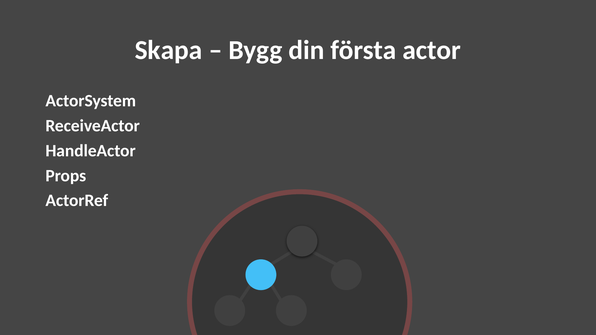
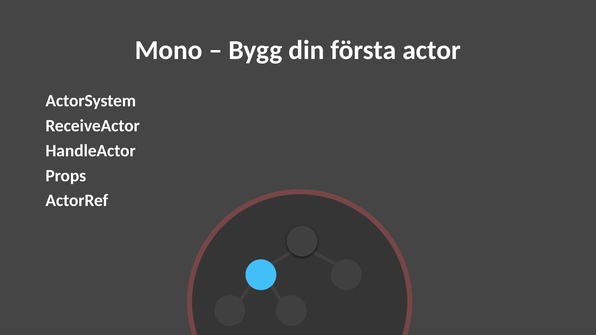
Skapa: Skapa -> Mono (169, 50)
